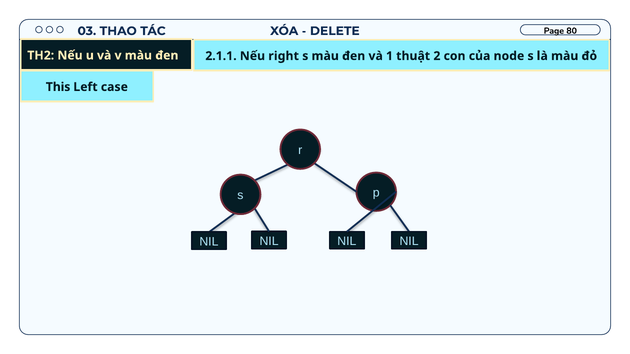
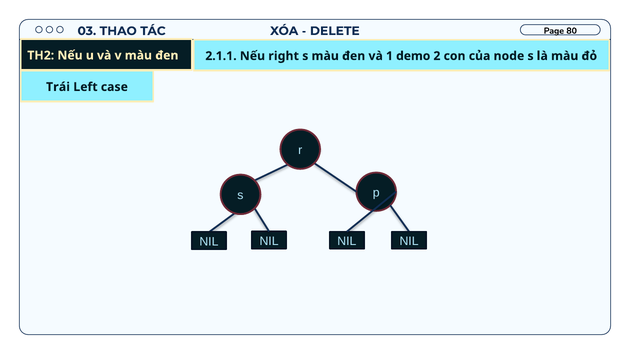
thuật: thuật -> demo (413, 56)
This: This -> Trái (58, 87)
